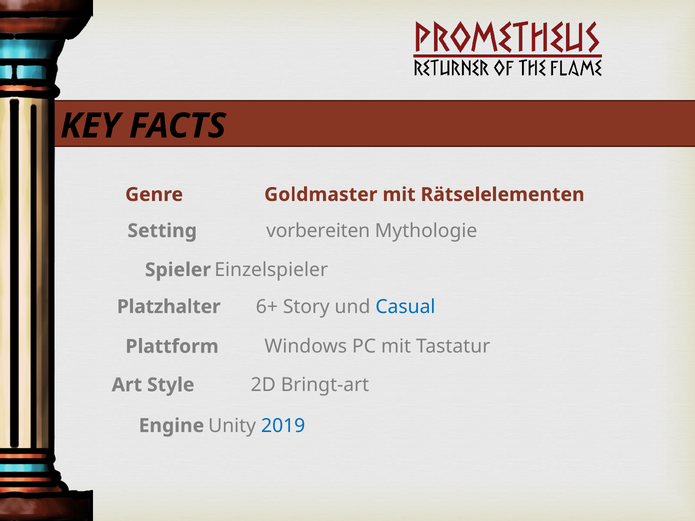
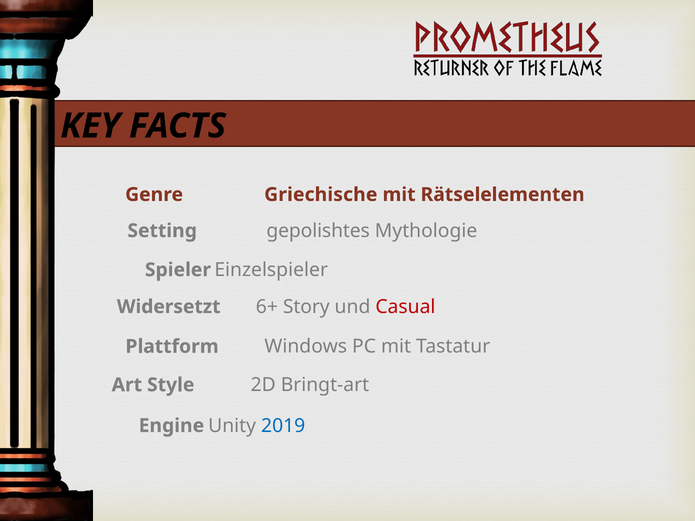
Goldmaster: Goldmaster -> Griechische (321, 195)
vorbereiten: vorbereiten -> gepolishtes (318, 231)
Platzhalter: Platzhalter -> Widersetzt (169, 307)
Casual colour: blue -> red (405, 307)
